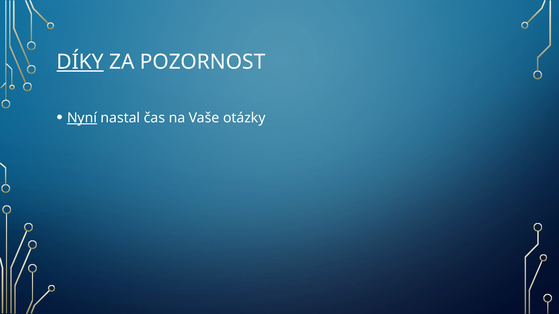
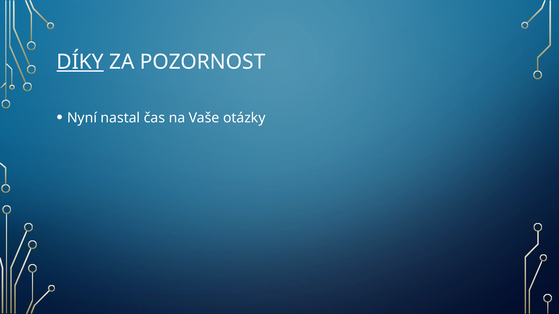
Nyní underline: present -> none (82, 118)
